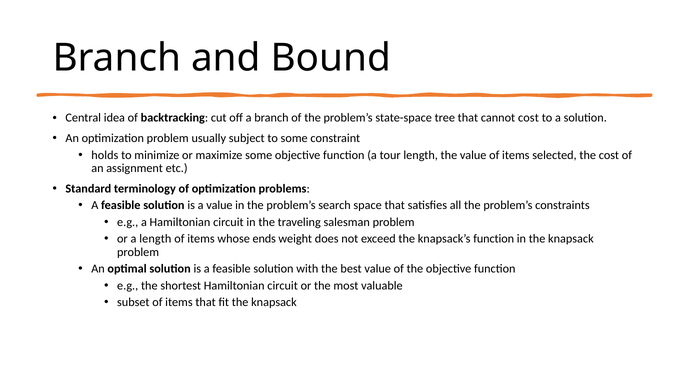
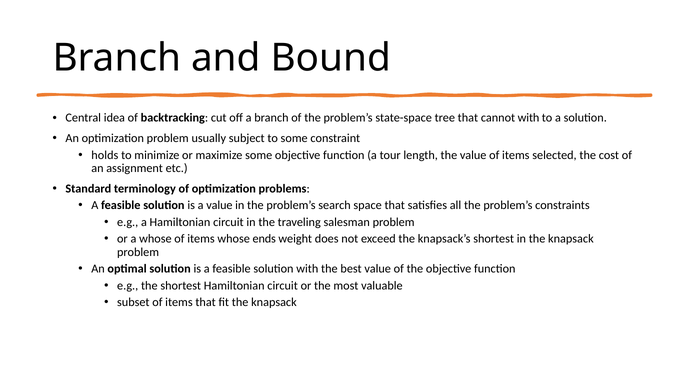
cannot cost: cost -> with (529, 118)
a length: length -> whose (155, 239)
knapsack’s function: function -> shortest (494, 239)
